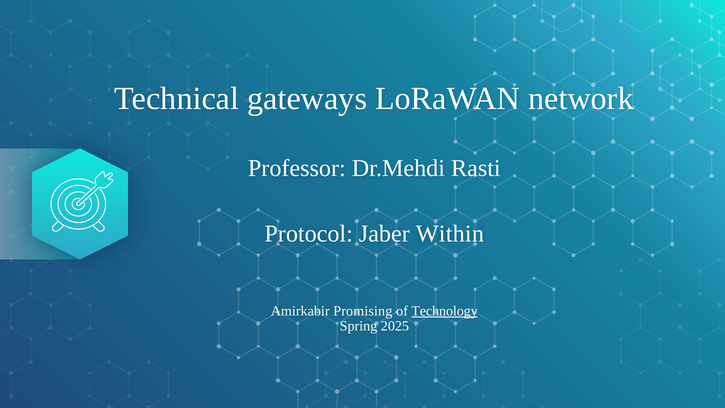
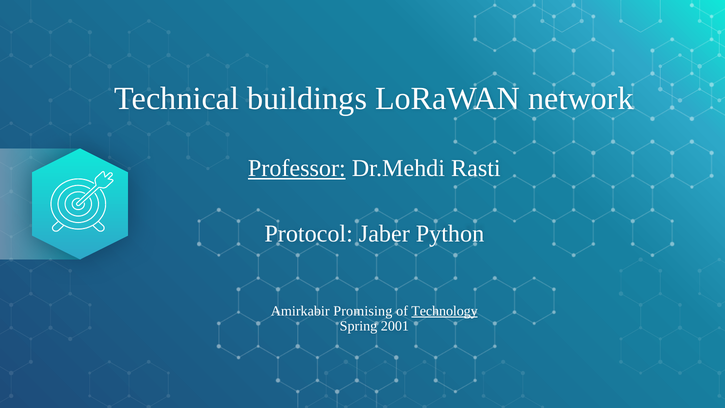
gateways: gateways -> buildings (307, 99)
Professor underline: none -> present (297, 168)
Within: Within -> Python (450, 234)
2025: 2025 -> 2001 (395, 326)
